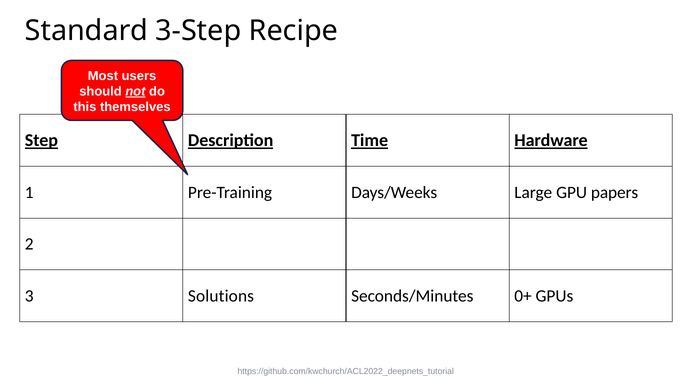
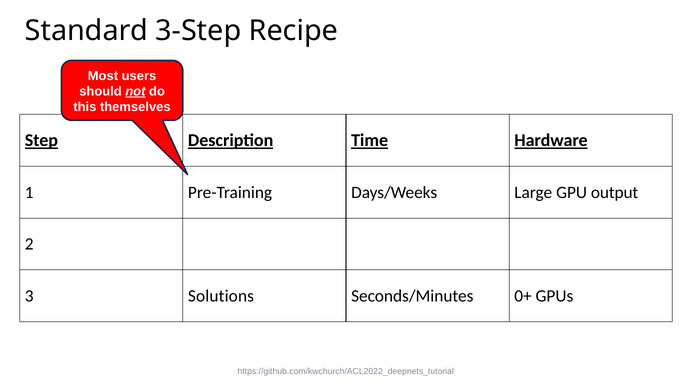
papers: papers -> output (615, 192)
